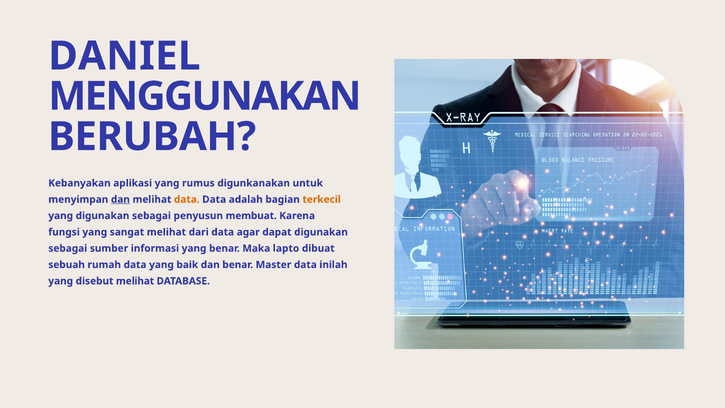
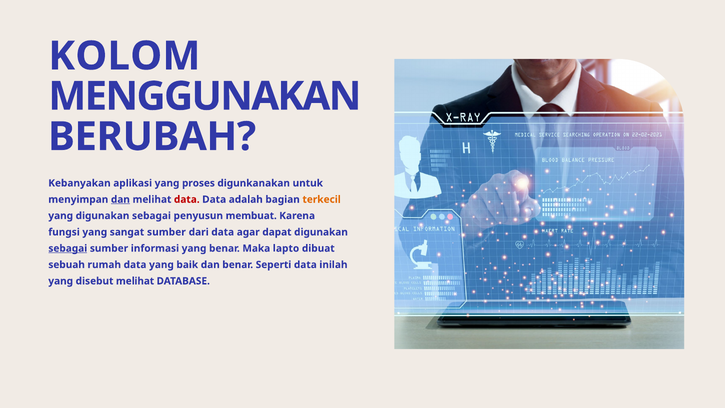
DANIEL: DANIEL -> KOLOM (124, 56)
rumus: rumus -> proses (198, 183)
data colour: orange -> red (187, 199)
sangat melihat: melihat -> sumber (166, 232)
sebagai underline: none -> present (68, 248)
Master: Master -> Seperti (274, 265)
